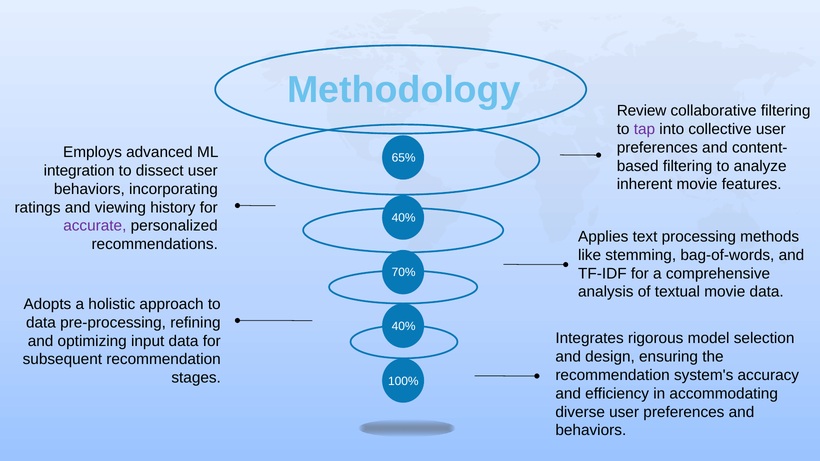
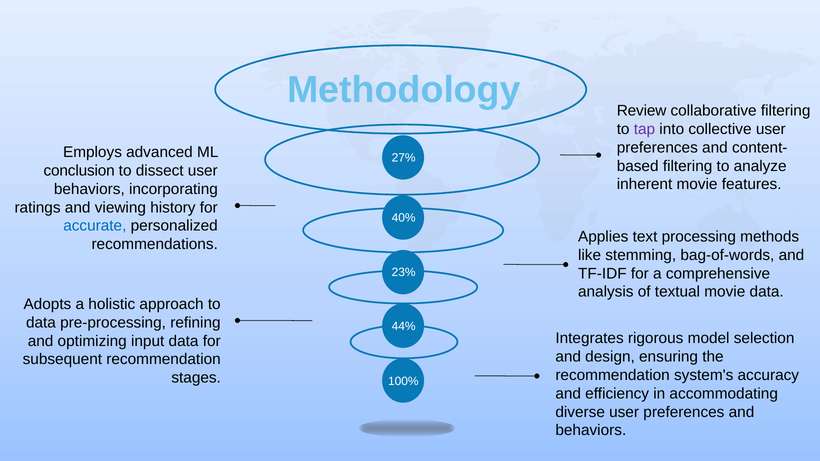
65%: 65% -> 27% (404, 158)
integration: integration -> conclusion (79, 171)
accurate colour: purple -> blue (95, 226)
70%: 70% -> 23% (404, 272)
40%: 40% -> 44% (404, 327)
